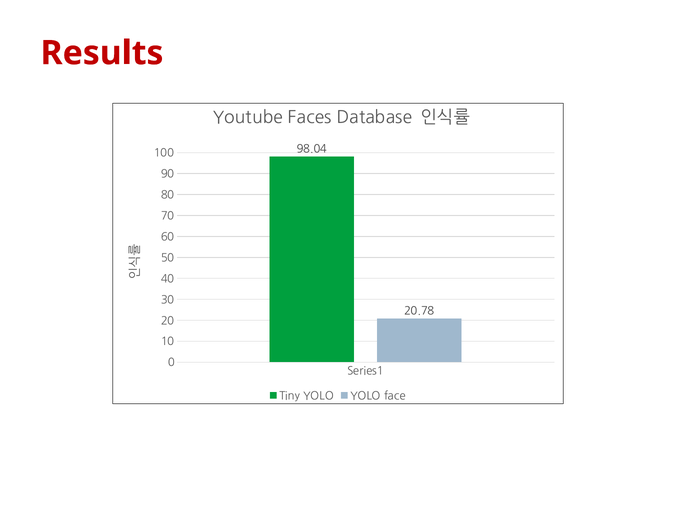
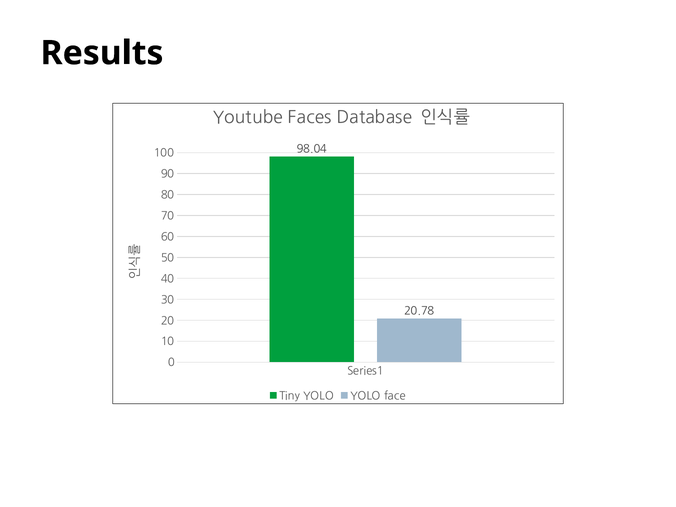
Results colour: red -> black (102, 53)
